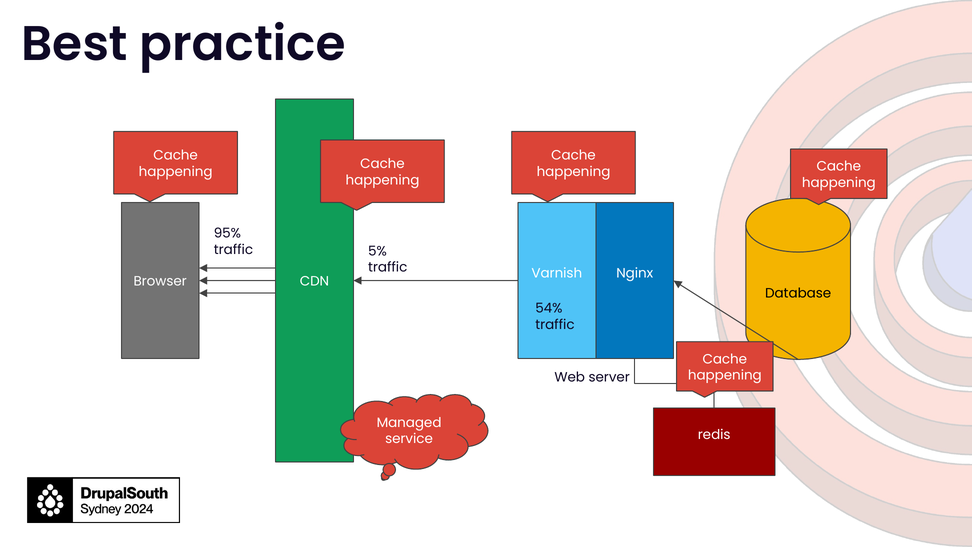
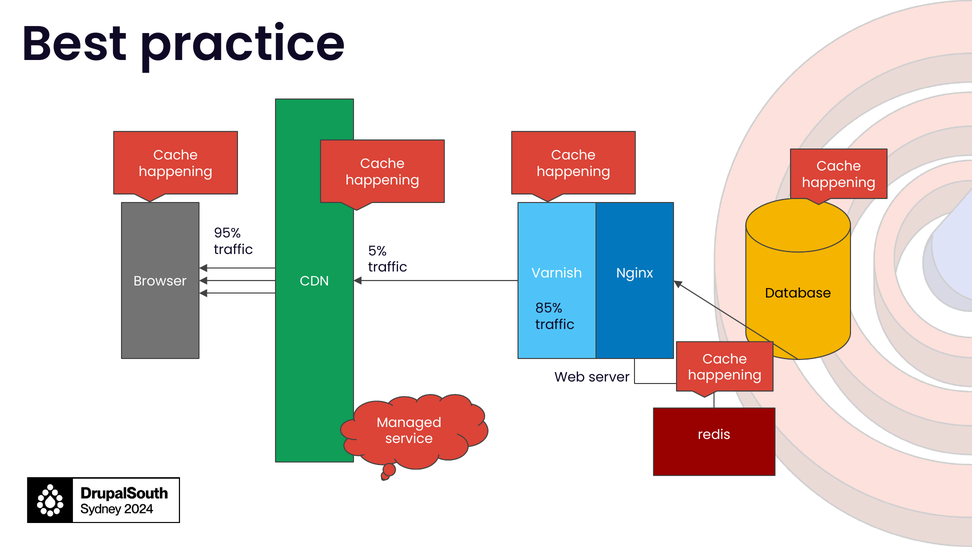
54%: 54% -> 85% (549, 308)
